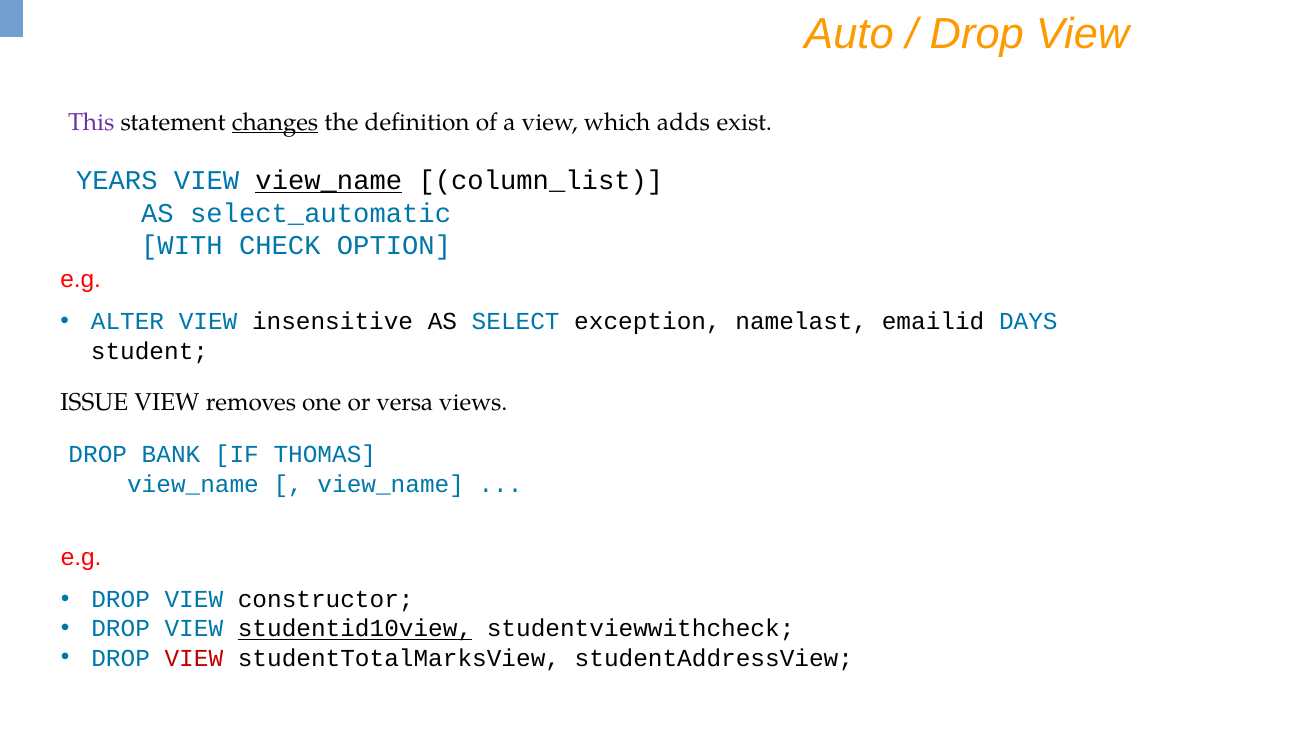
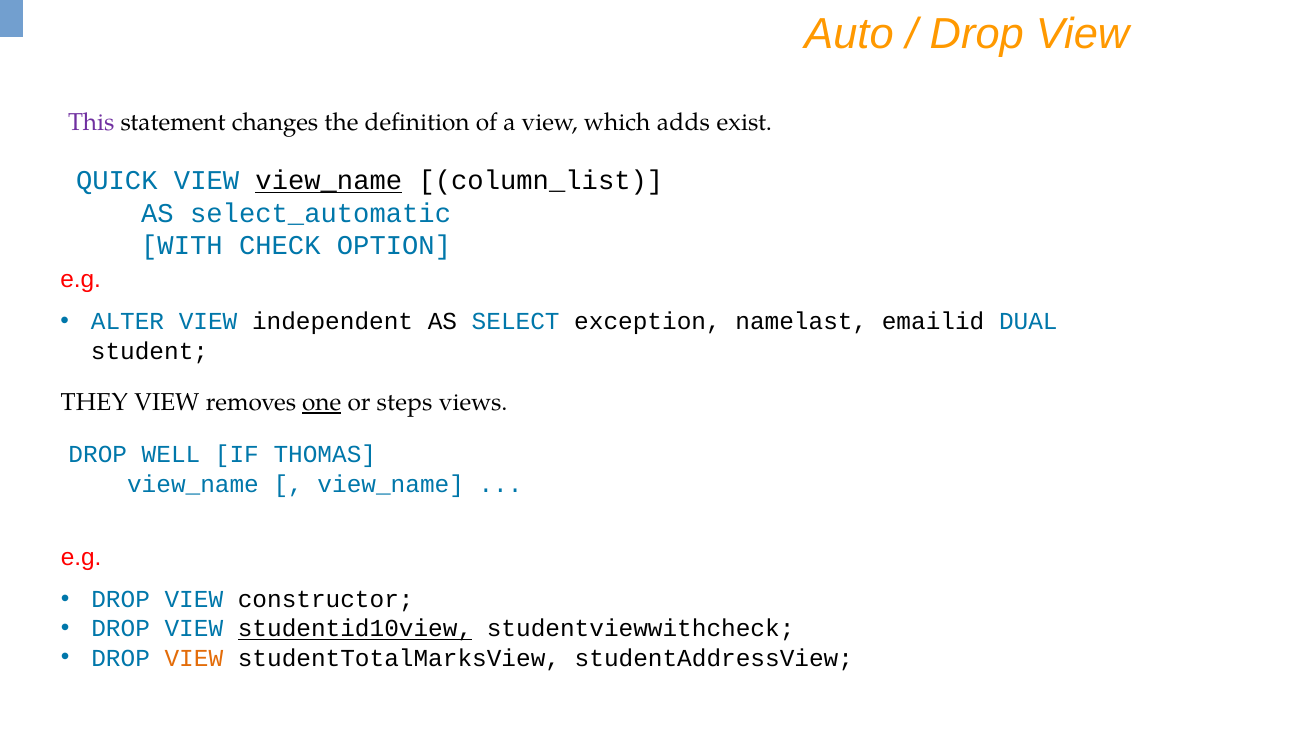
changes underline: present -> none (275, 122)
YEARS: YEARS -> QUICK (117, 181)
insensitive: insensitive -> independent (333, 322)
DAYS: DAYS -> DUAL (1028, 322)
ISSUE: ISSUE -> THEY (94, 403)
one underline: none -> present (322, 403)
versa: versa -> steps (405, 403)
BANK: BANK -> WELL (171, 455)
VIEW colour: red -> orange (194, 659)
